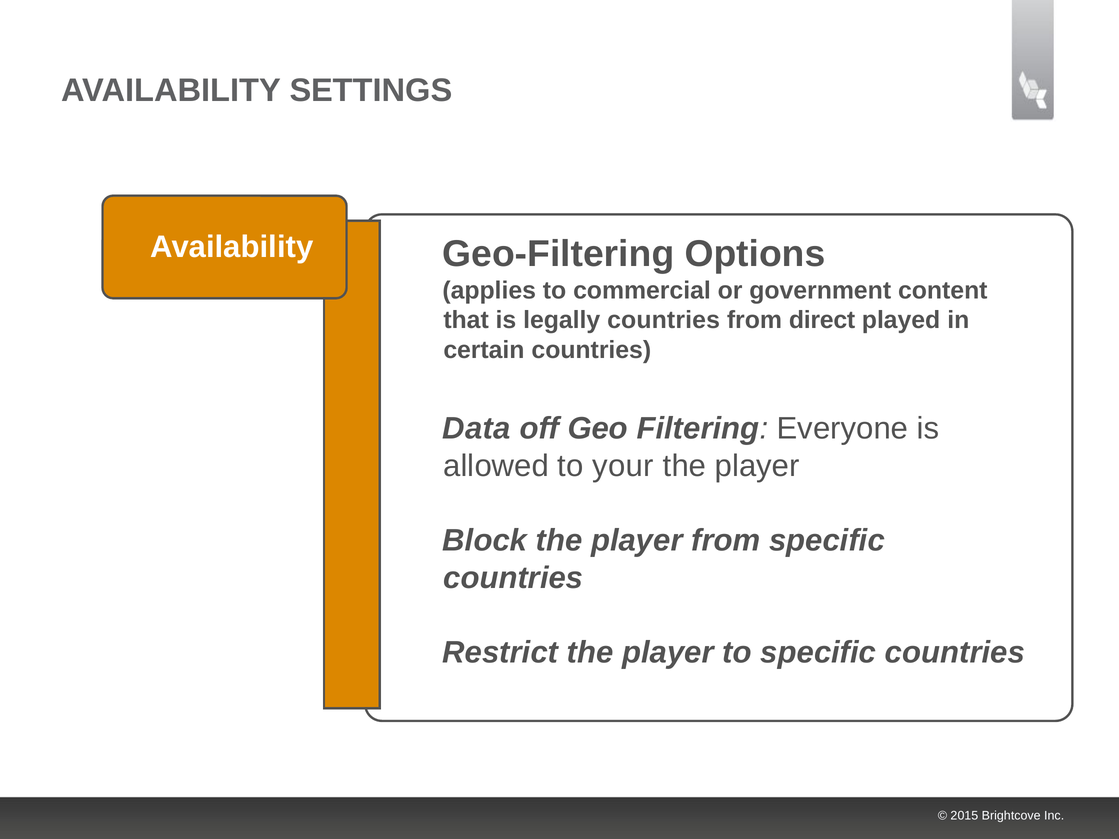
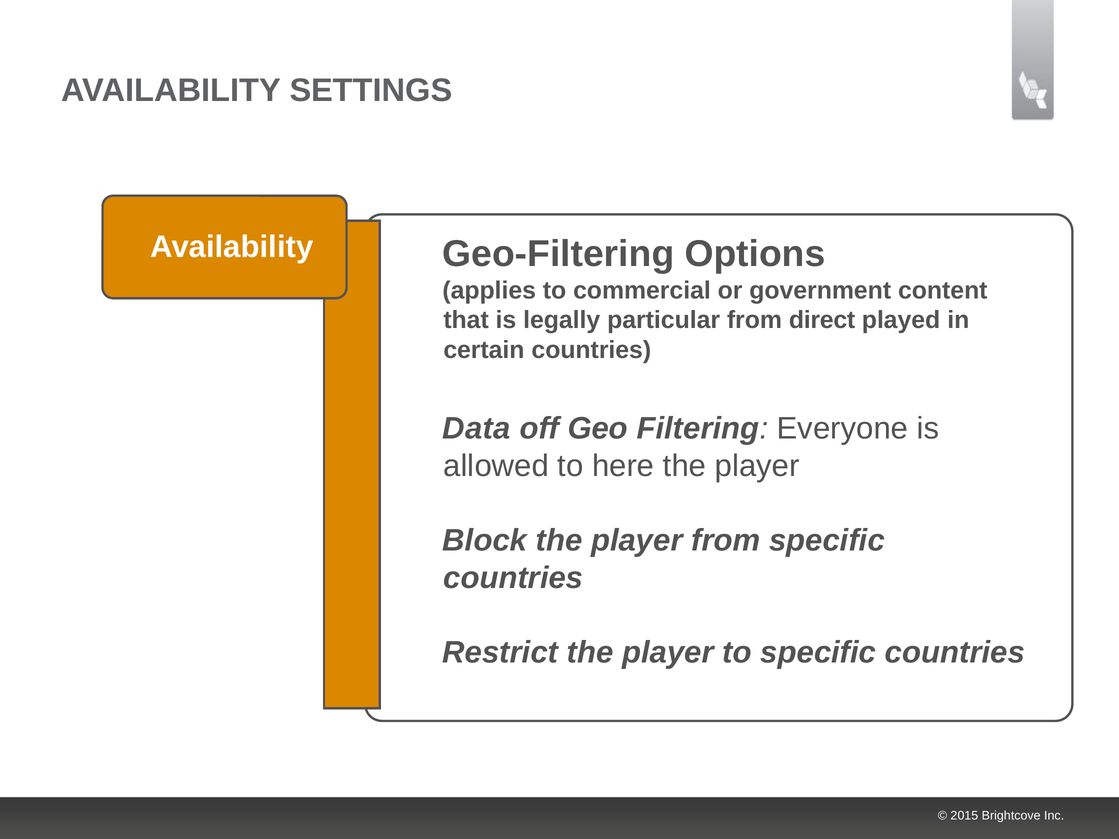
legally countries: countries -> particular (664, 320)
your: your -> here (623, 466)
